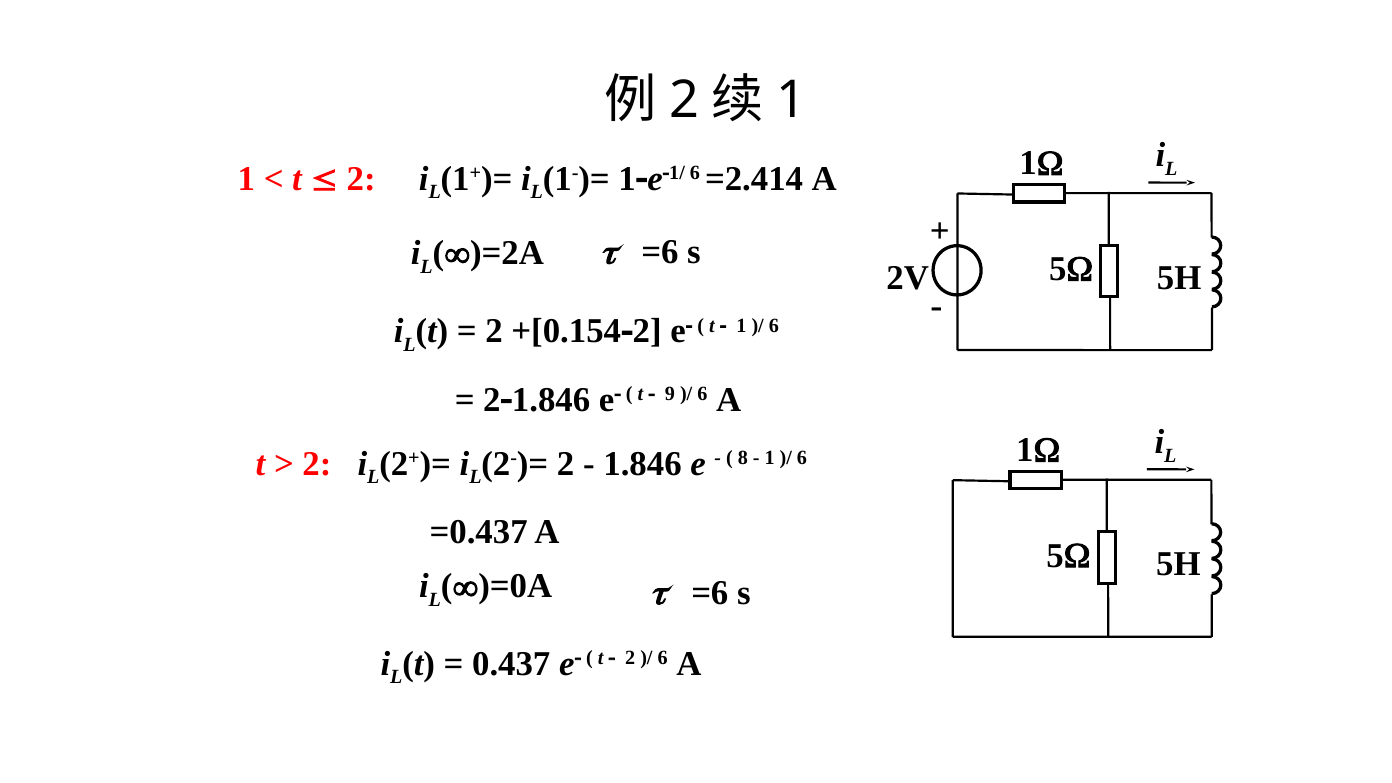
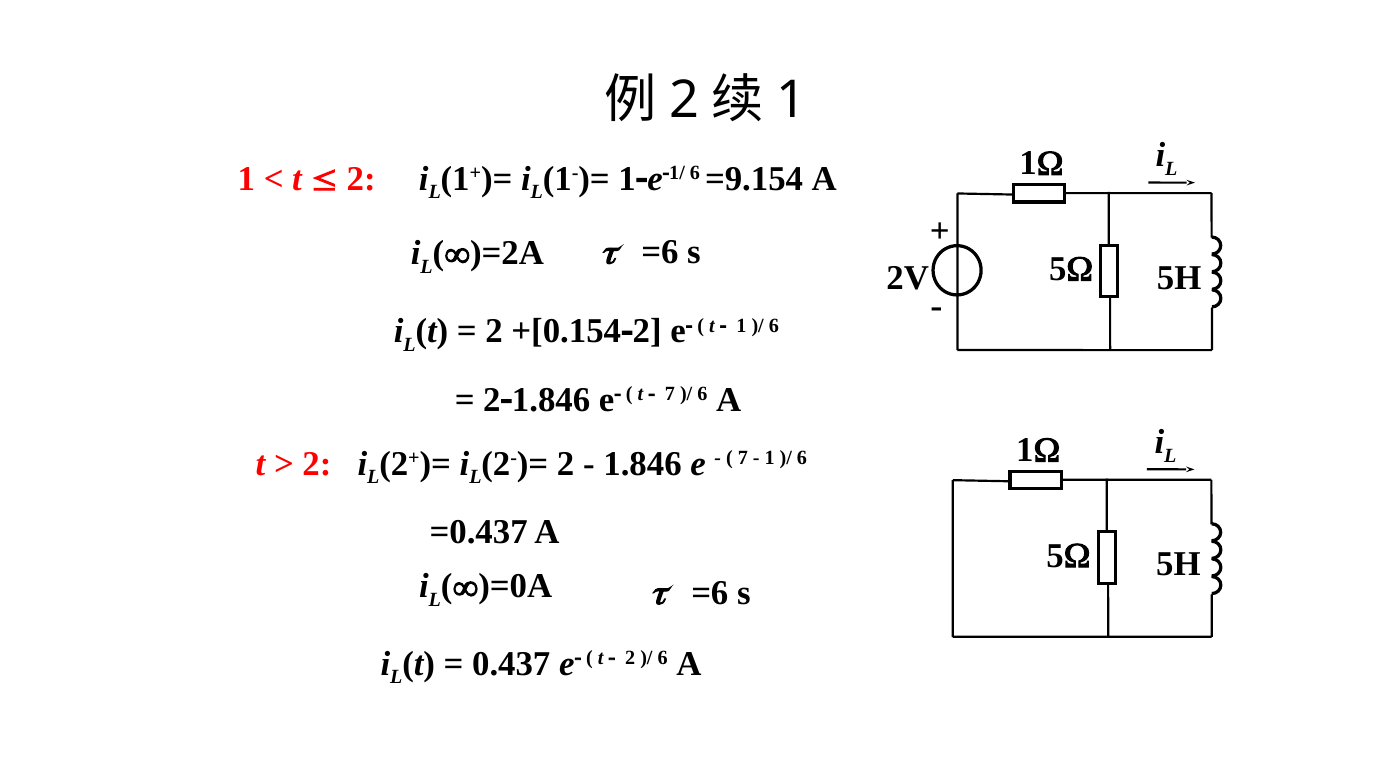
=2.414: =2.414 -> =9.154 (754, 179)
9: 9 -> 7 (670, 394)
8: 8 -> 7 (743, 458)
